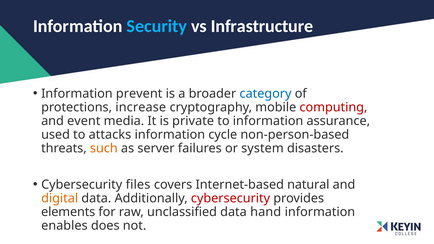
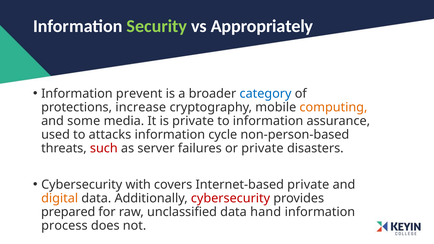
Security colour: light blue -> light green (157, 26)
Infrastructure: Infrastructure -> Appropriately (262, 26)
computing colour: red -> orange (333, 107)
event: event -> some (84, 121)
such colour: orange -> red (104, 148)
or system: system -> private (262, 148)
files: files -> with (138, 185)
Internet-based natural: natural -> private (308, 185)
elements: elements -> prepared (68, 212)
enables: enables -> process (64, 226)
